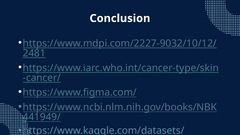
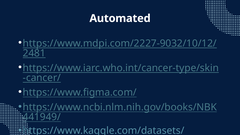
Conclusion: Conclusion -> Automated (120, 18)
